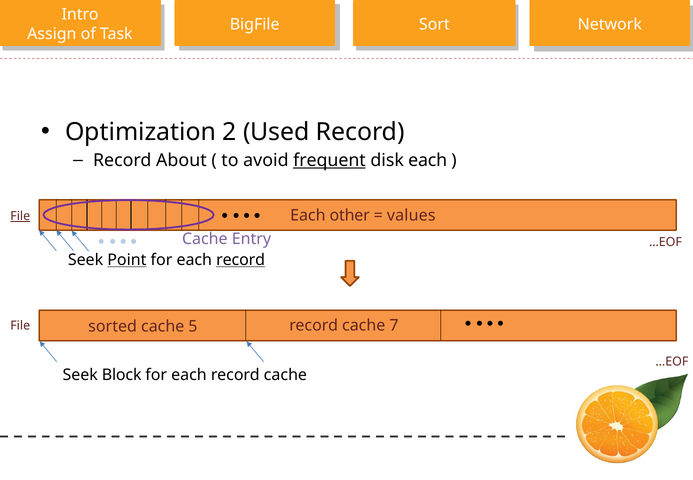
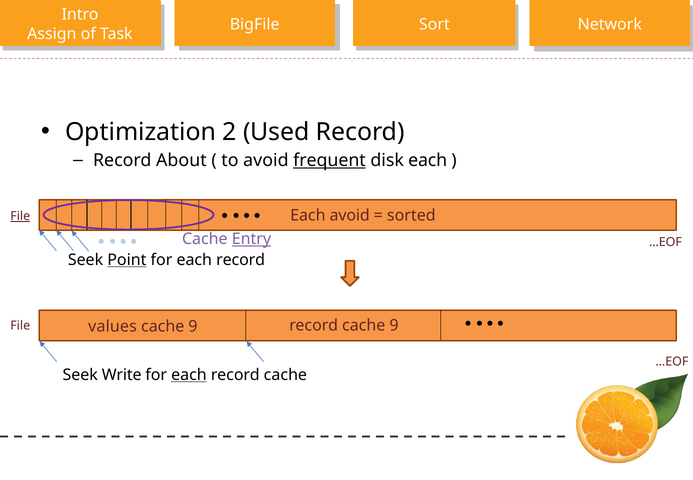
Each other: other -> avoid (350, 216)
values: values -> sorted (411, 216)
Entry underline: none -> present (251, 239)
record underline: present -> none (241, 260)
sorted: sorted -> values (113, 326)
5: 5 -> 9 (193, 326)
record cache 7: 7 -> 9 (394, 325)
Block: Block -> Write (122, 375)
each underline: none -> present (189, 375)
